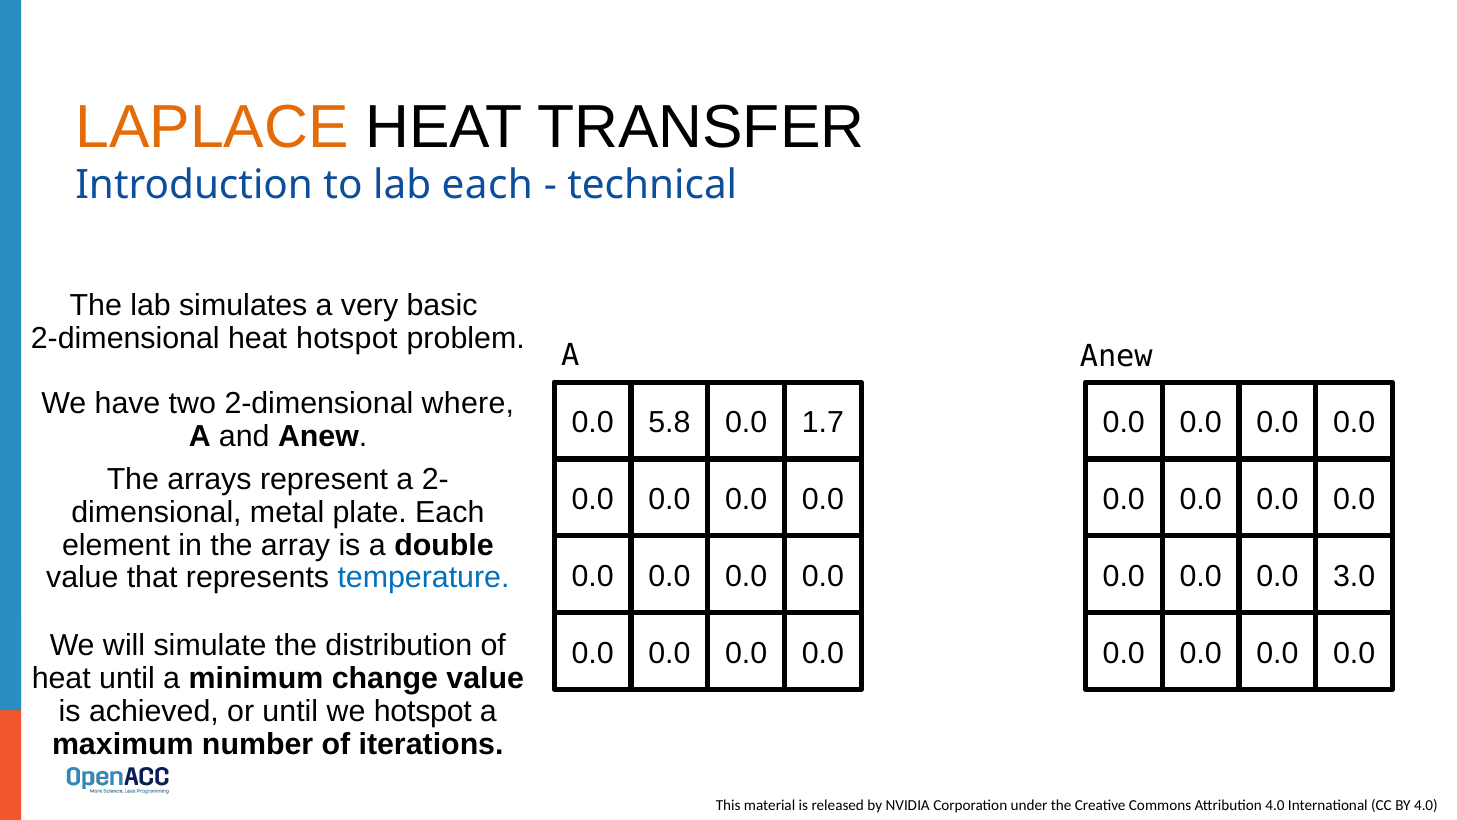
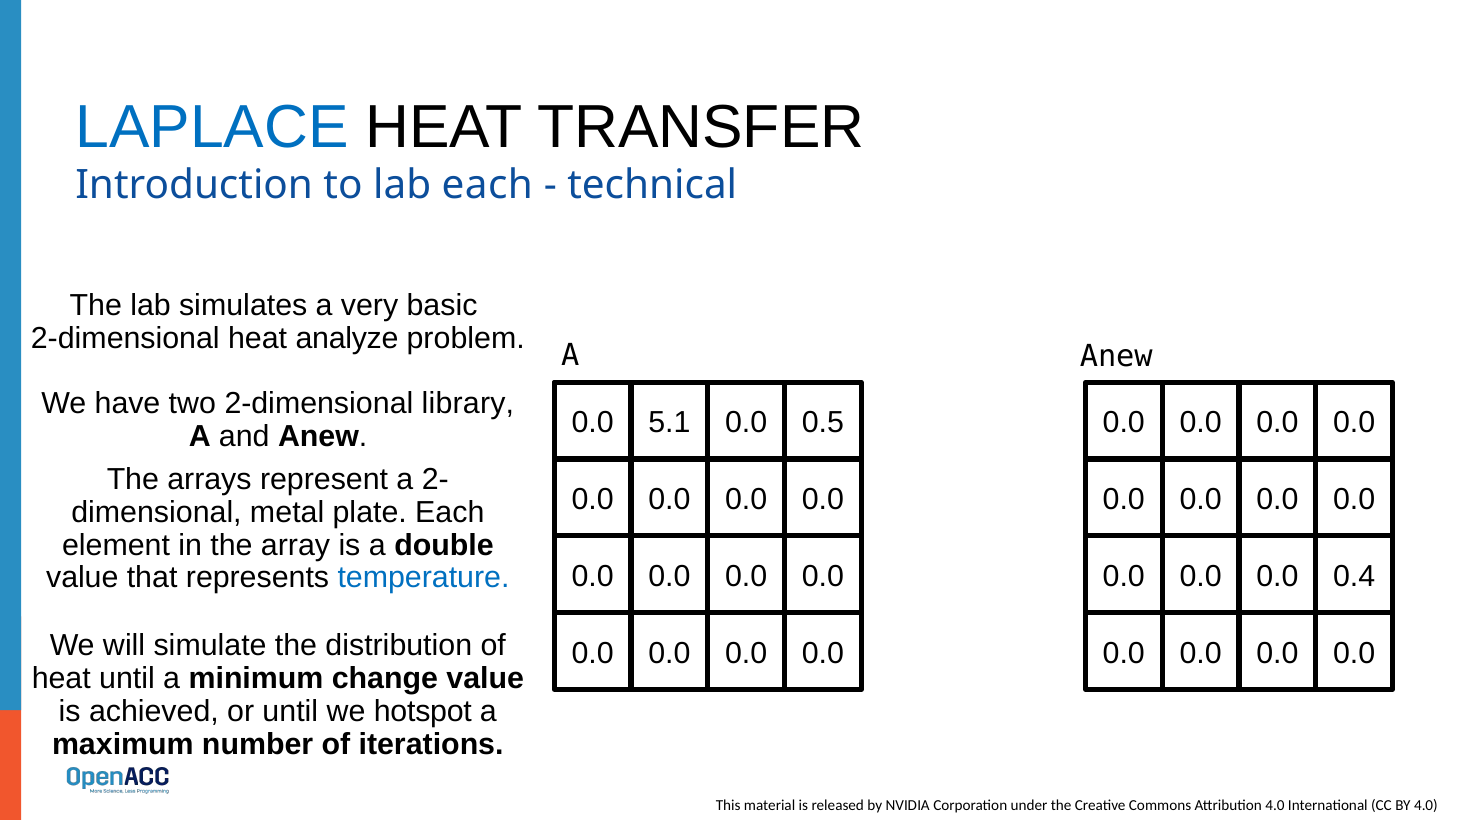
LAPLACE colour: orange -> blue (212, 127)
heat hotspot: hotspot -> analyze (347, 338)
where: where -> library (468, 404)
5.8: 5.8 -> 5.1 (669, 423)
1.7: 1.7 -> 0.5 (823, 423)
3.0: 3.0 -> 0.4 (1354, 576)
